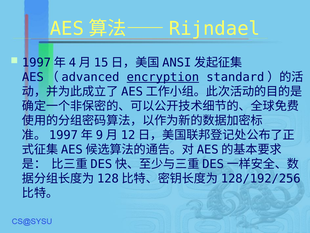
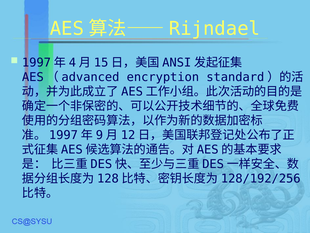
encryption underline: present -> none (163, 77)
